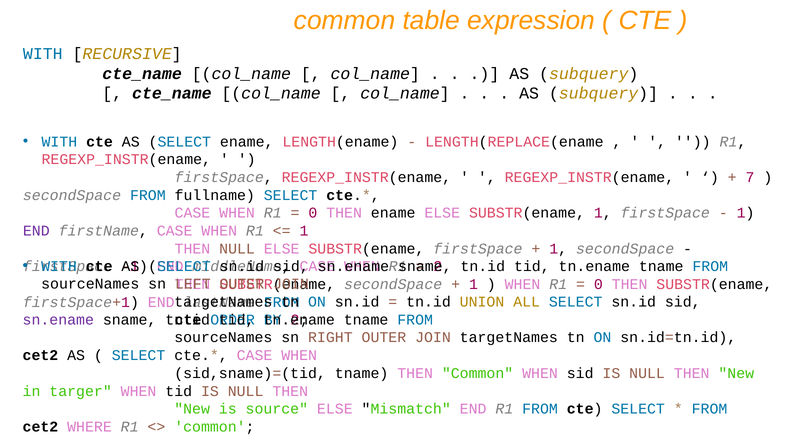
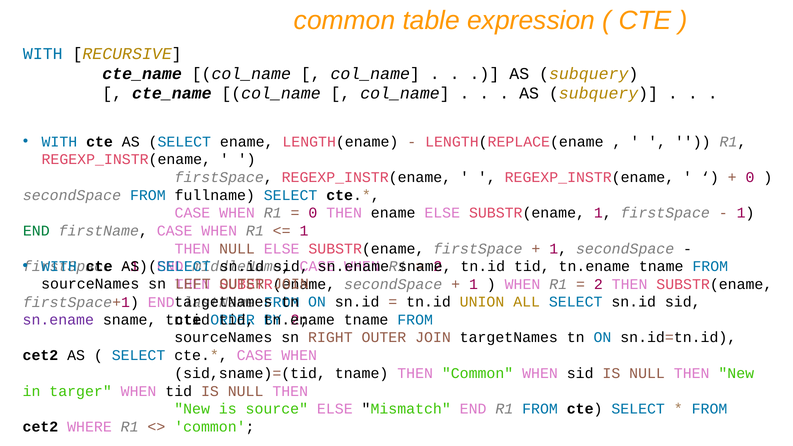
7: 7 -> 0 (750, 177)
END colour: purple -> green (36, 231)
0: 0 -> 2 (598, 284)
